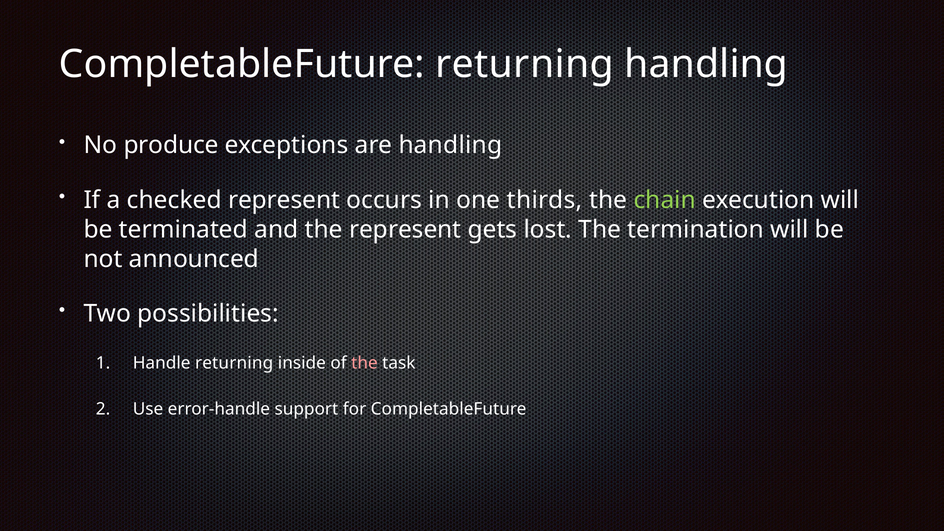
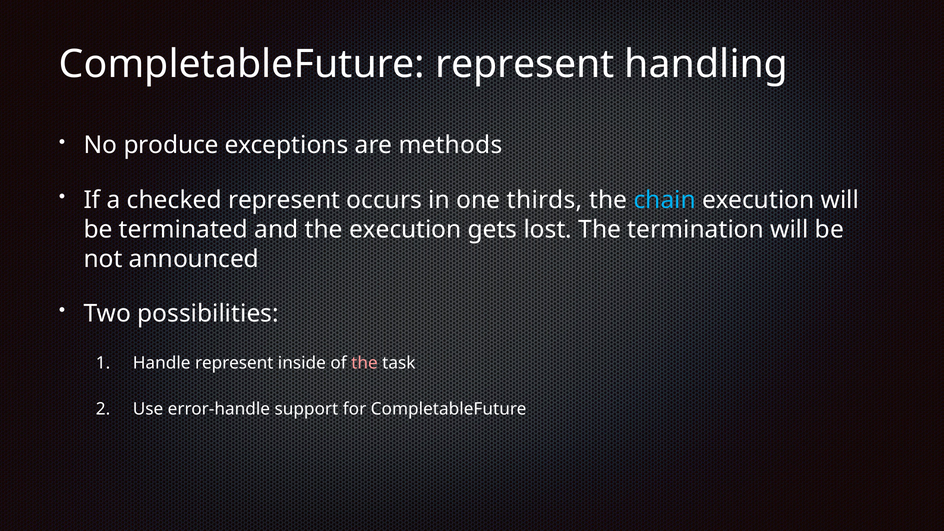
CompletableFuture returning: returning -> represent (525, 64)
are handling: handling -> methods (451, 145)
chain colour: light green -> light blue (665, 200)
the represent: represent -> execution (405, 229)
Handle returning: returning -> represent (234, 363)
